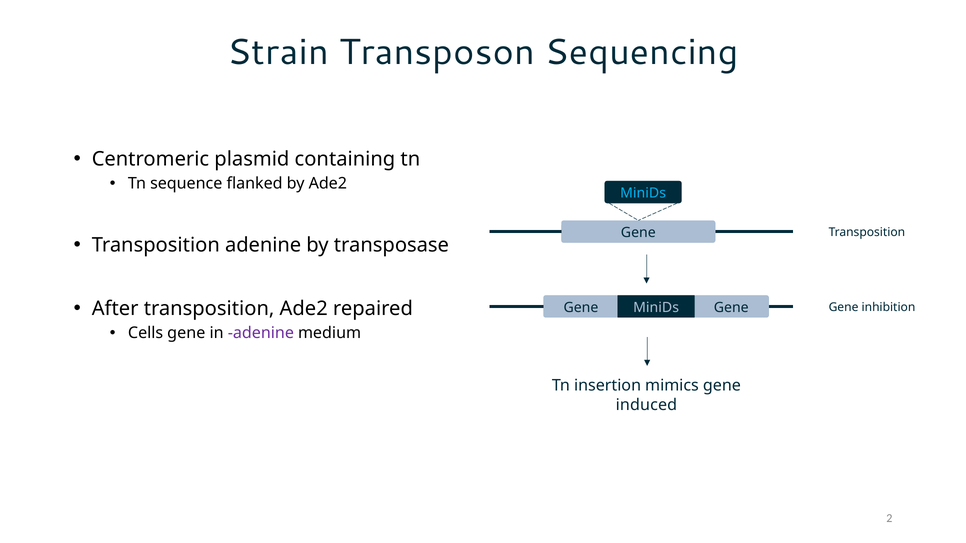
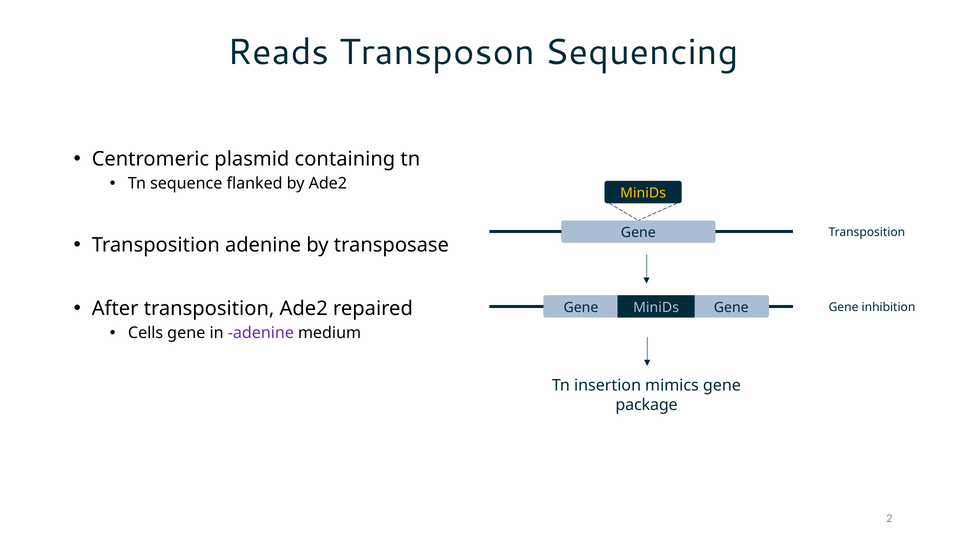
Strain: Strain -> Reads (278, 52)
MiniDs colour: light blue -> yellow (643, 193)
induced: induced -> package (647, 405)
